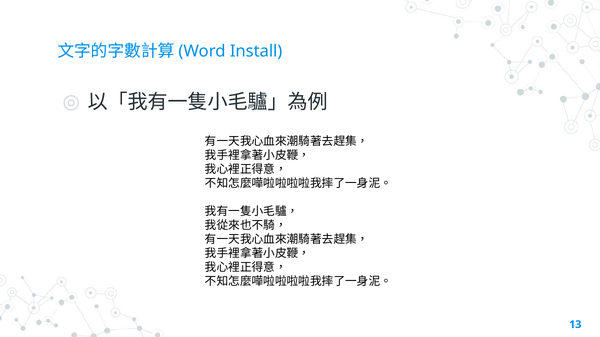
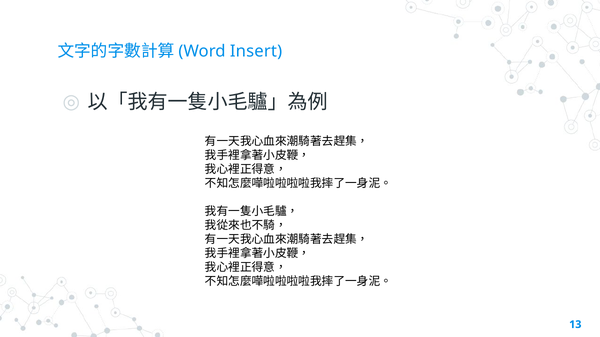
Install: Install -> Insert (256, 51)
